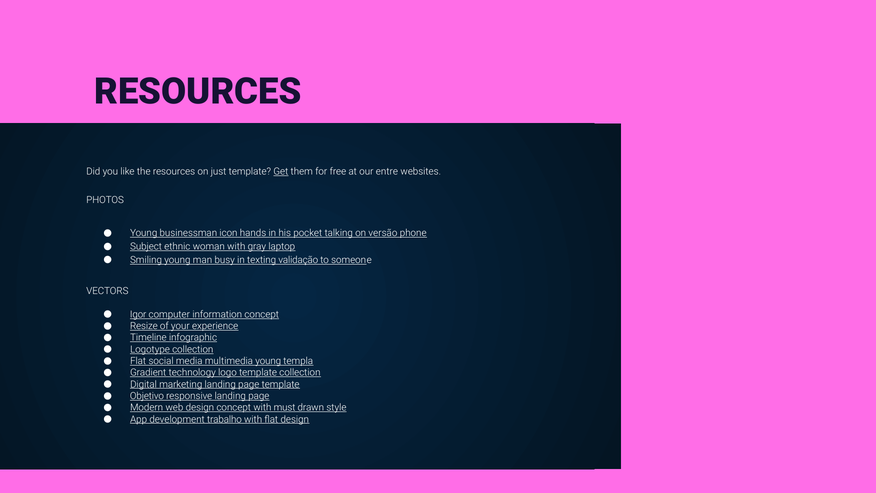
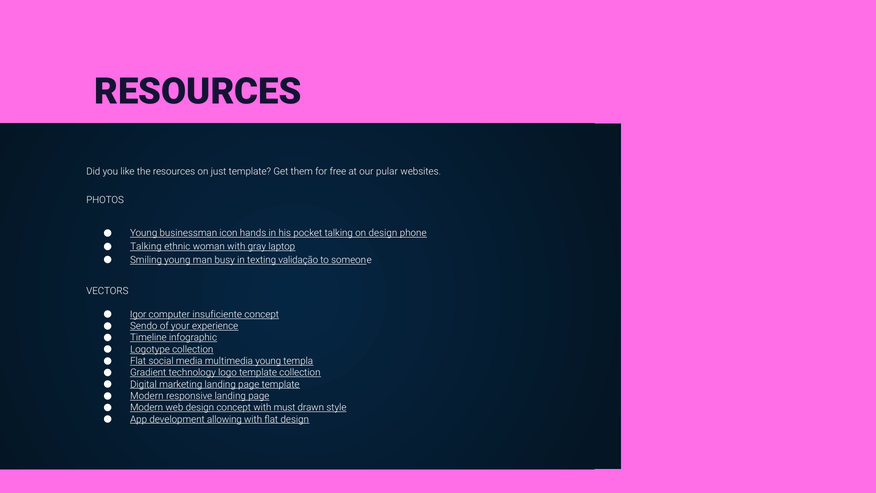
Get underline: present -> none (281, 171)
entre: entre -> pular (387, 171)
on versão: versão -> design (383, 233)
Subject: Subject -> Talking (146, 246)
information: information -> insuficiente (217, 314)
Resize: Resize -> Sendo (144, 326)
Objetivo: Objetivo -> Modern (147, 396)
trabalho: trabalho -> allowing (224, 419)
